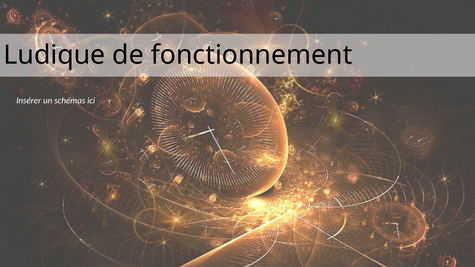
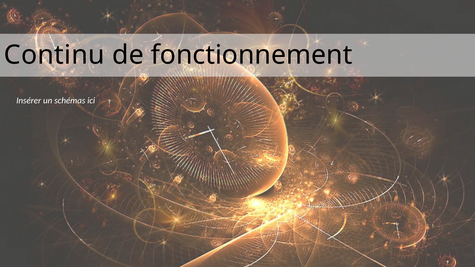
Ludique: Ludique -> Continu (54, 55)
